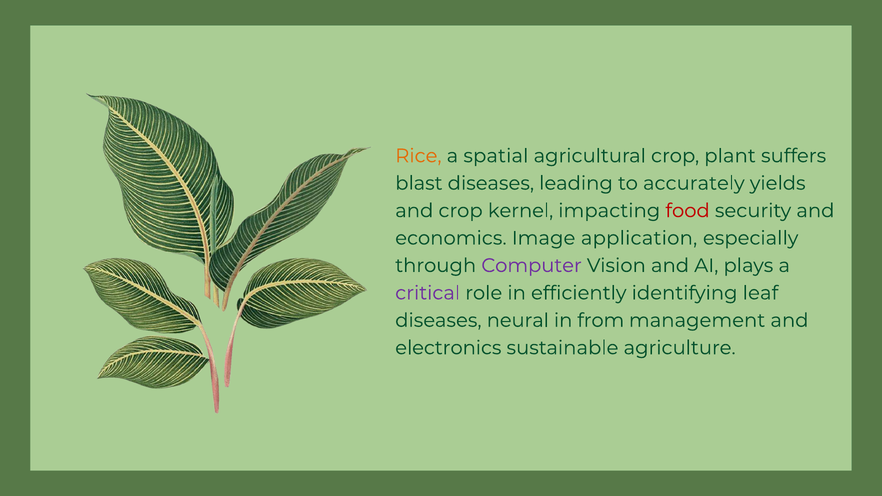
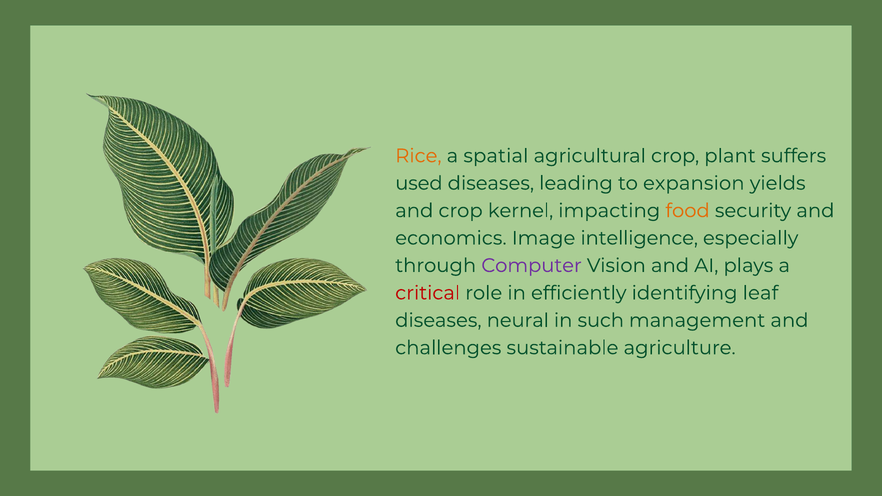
blast: blast -> used (419, 183)
accurately: accurately -> expansion (694, 183)
food colour: red -> orange (688, 211)
application: application -> intelligence (639, 238)
critical colour: purple -> red (428, 293)
from: from -> such (601, 320)
electronics: electronics -> challenges (448, 348)
